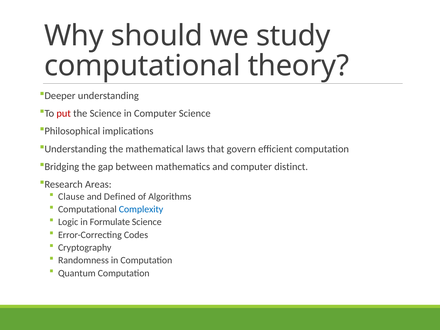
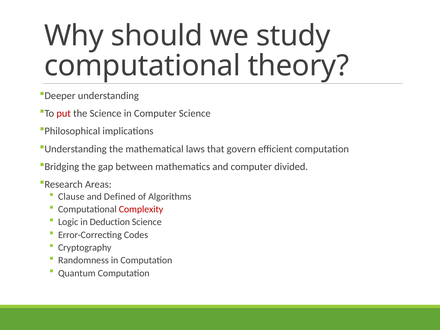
distinct: distinct -> divided (291, 167)
Complexity colour: blue -> red (141, 209)
Formulate: Formulate -> Deduction (110, 222)
